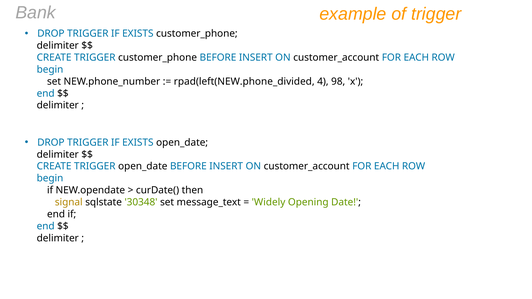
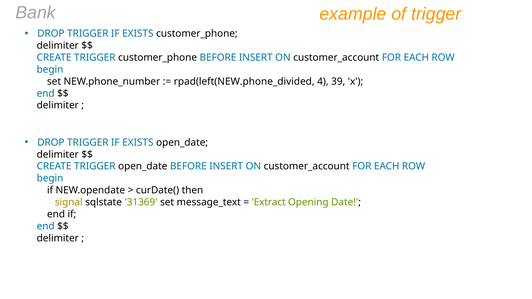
98: 98 -> 39 (338, 81)
30348: 30348 -> 31369 (141, 202)
Widely: Widely -> Extract (269, 202)
